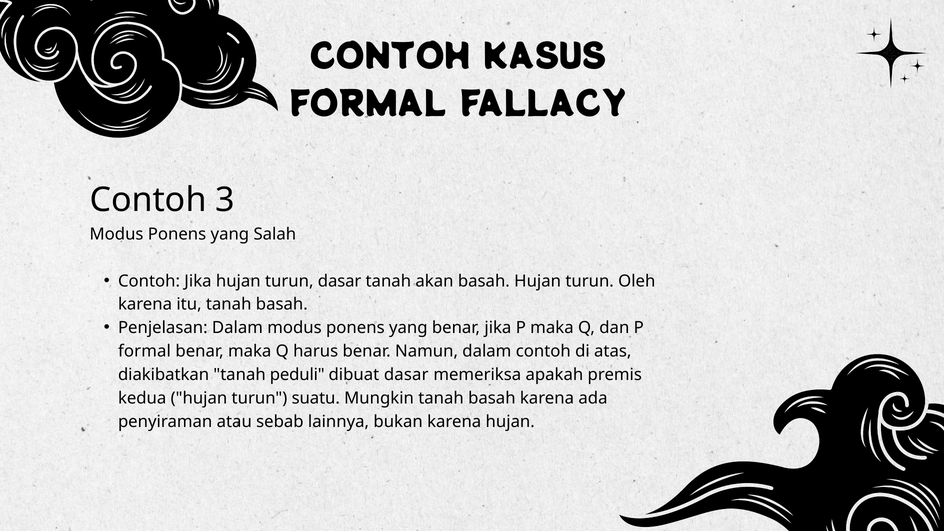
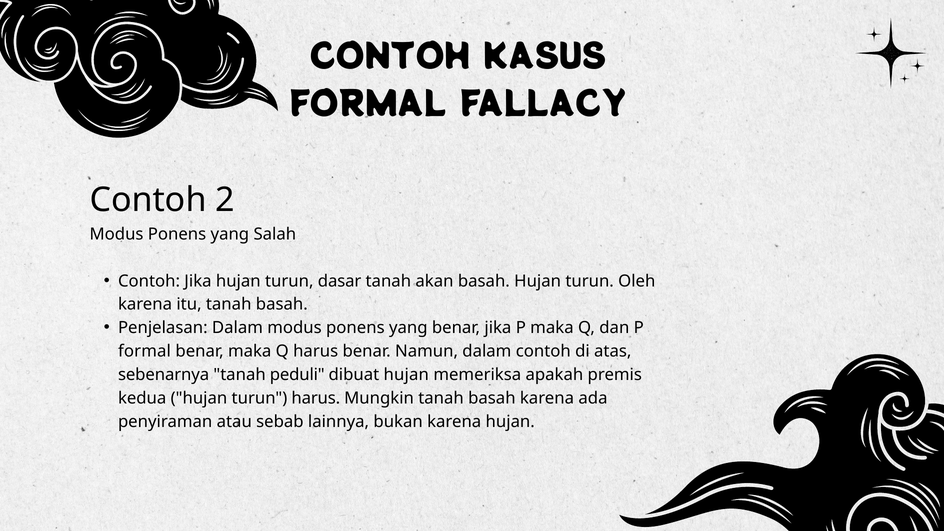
3: 3 -> 2 (225, 200)
diakibatkan: diakibatkan -> sebenarnya (164, 375)
dibuat dasar: dasar -> hujan (406, 375)
turun suatu: suatu -> harus (316, 398)
